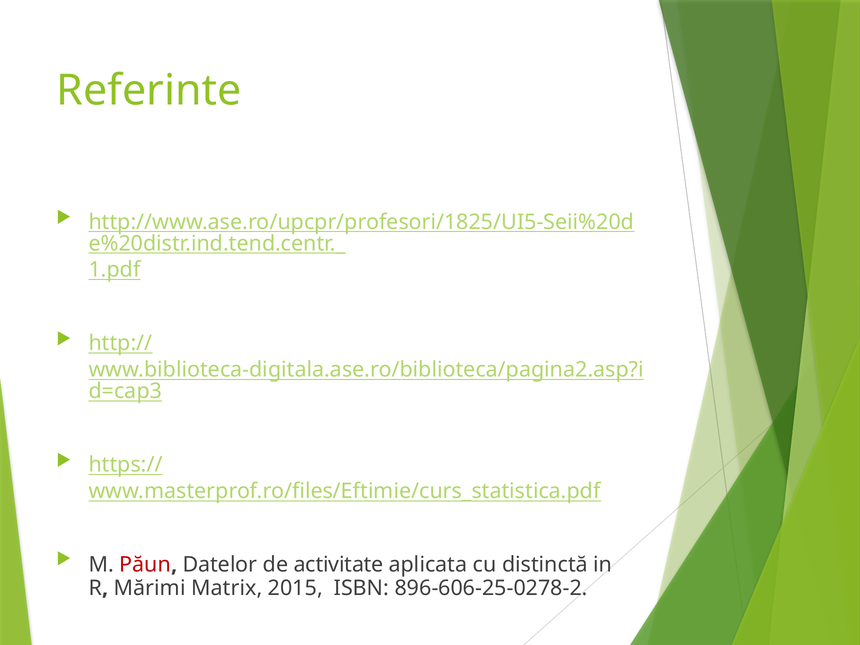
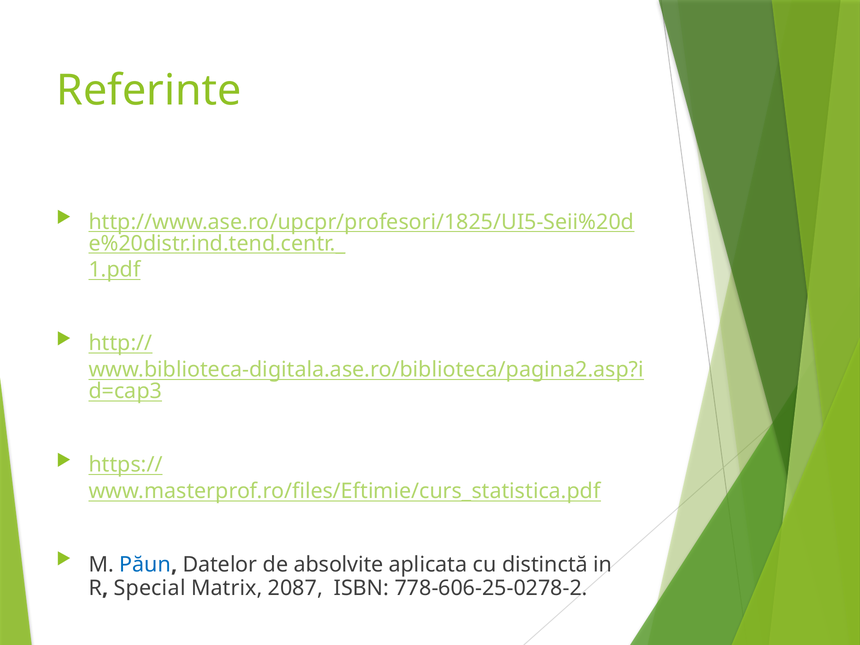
Păun colour: red -> blue (145, 565)
activitate: activitate -> absolvite (339, 565)
Mărimi: Mărimi -> Special (150, 588)
2015: 2015 -> 2087 (295, 588)
896-606-25-0278-2: 896-606-25-0278-2 -> 778-606-25-0278-2 (491, 588)
